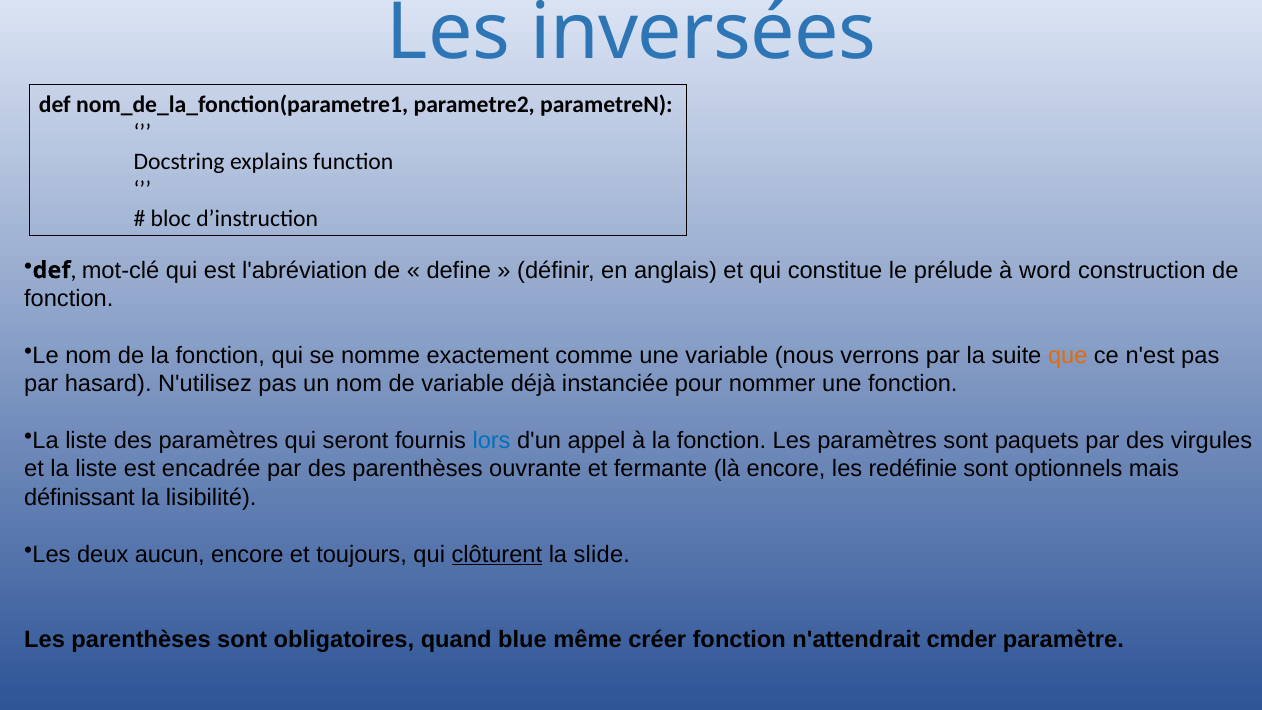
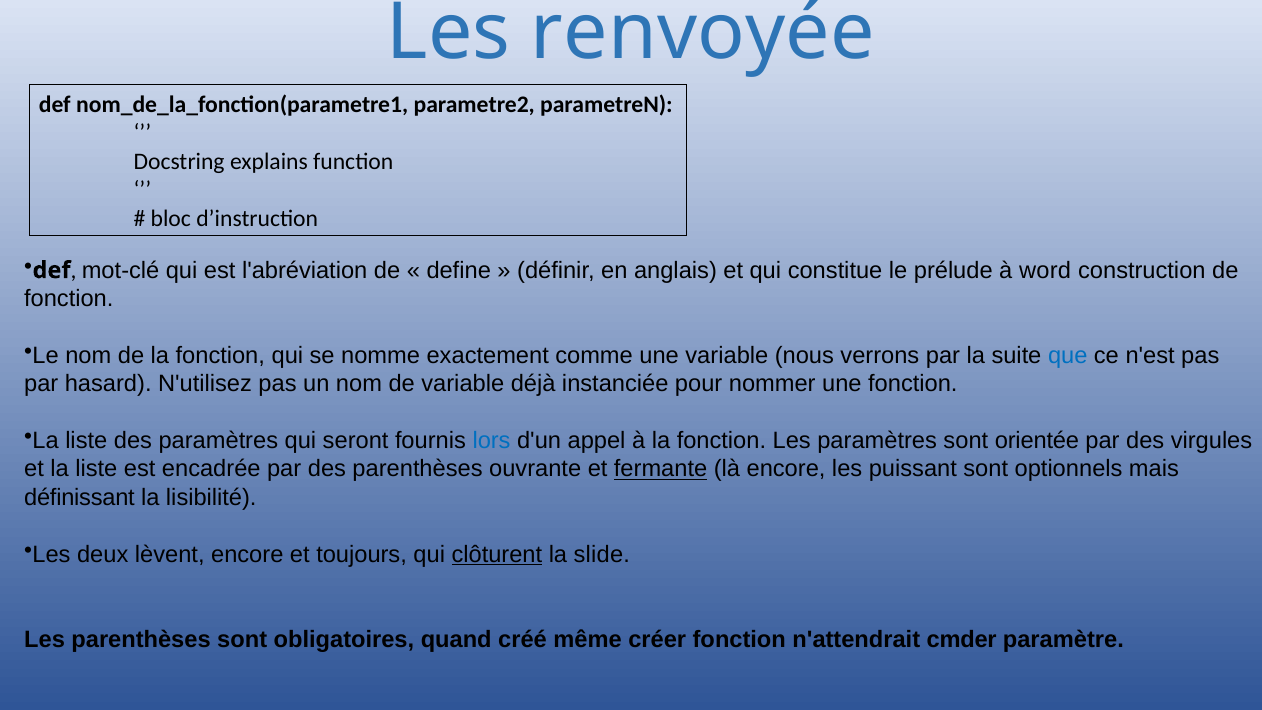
inversées: inversées -> renvoyée (703, 33)
que colour: orange -> blue (1068, 355)
paquets: paquets -> orientée (1037, 441)
fermante underline: none -> present (661, 469)
redéfinie: redéfinie -> puissant (913, 469)
aucun: aucun -> lèvent (170, 554)
blue: blue -> créé (523, 639)
